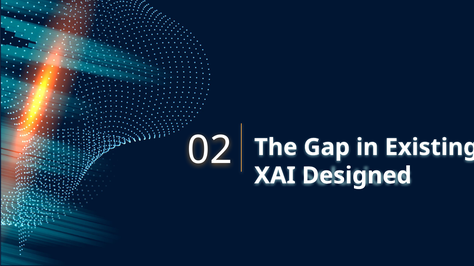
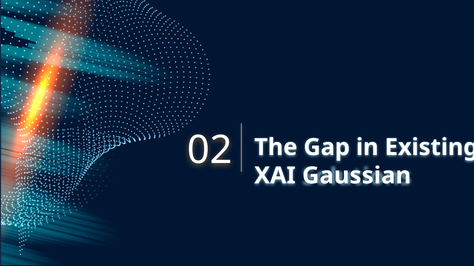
Designed: Designed -> Gaussian (357, 176)
